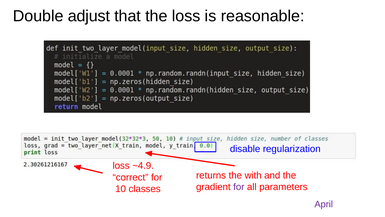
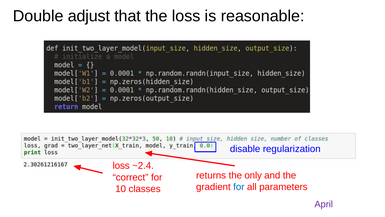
~4.9: ~4.9 -> ~2.4 (143, 165)
with: with -> only (253, 175)
for colour: purple -> blue (239, 187)
